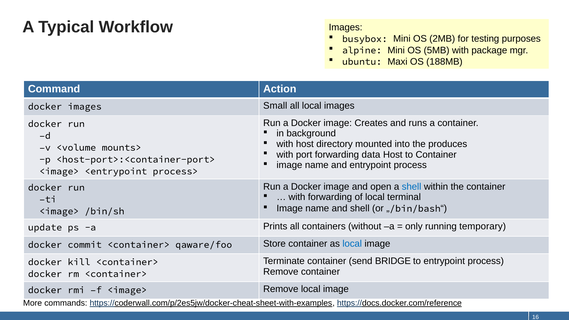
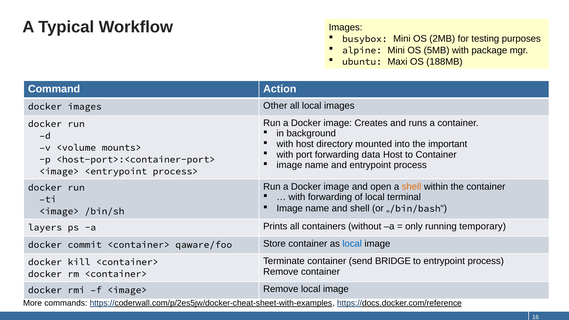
Small: Small -> Other (275, 106)
produces: produces -> important (448, 144)
shell colour: blue -> orange (412, 187)
update: update -> layers (45, 227)
